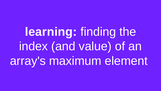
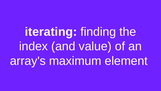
learning: learning -> iterating (51, 32)
